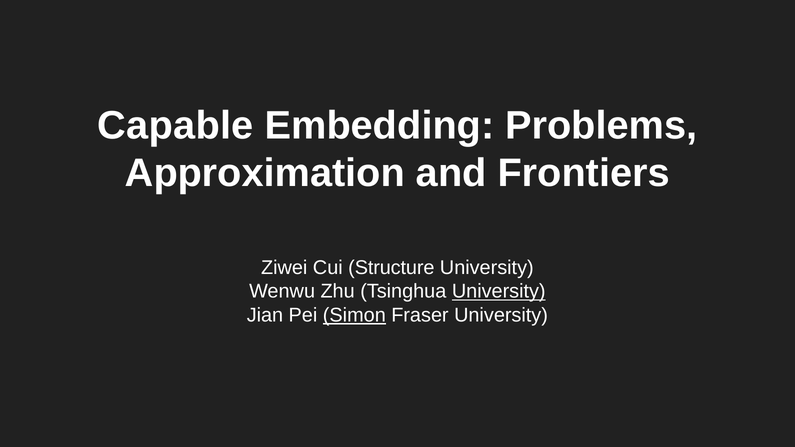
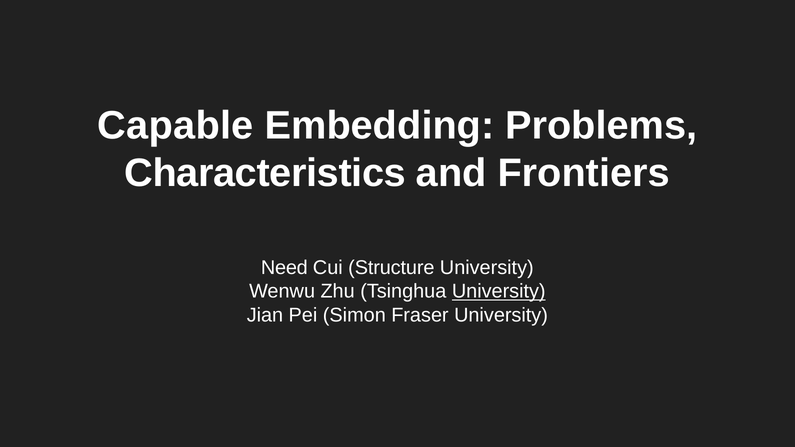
Approximation: Approximation -> Characteristics (265, 173)
Ziwei: Ziwei -> Need (284, 268)
Simon underline: present -> none (354, 315)
